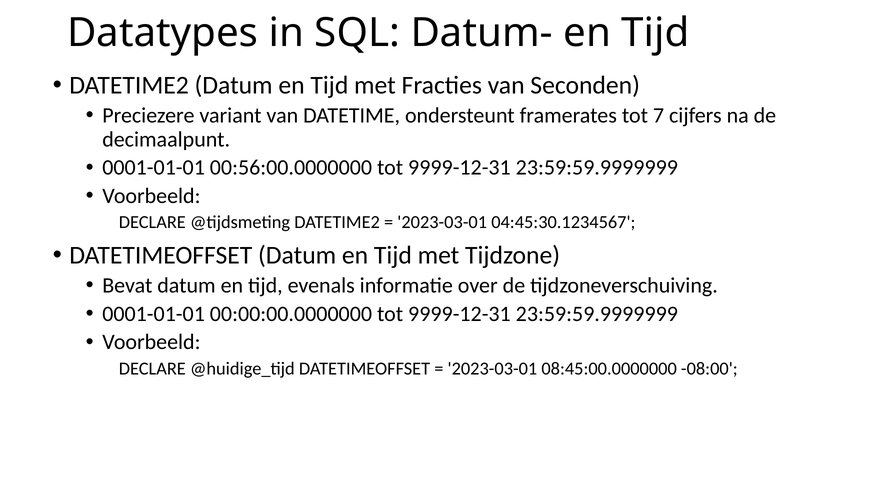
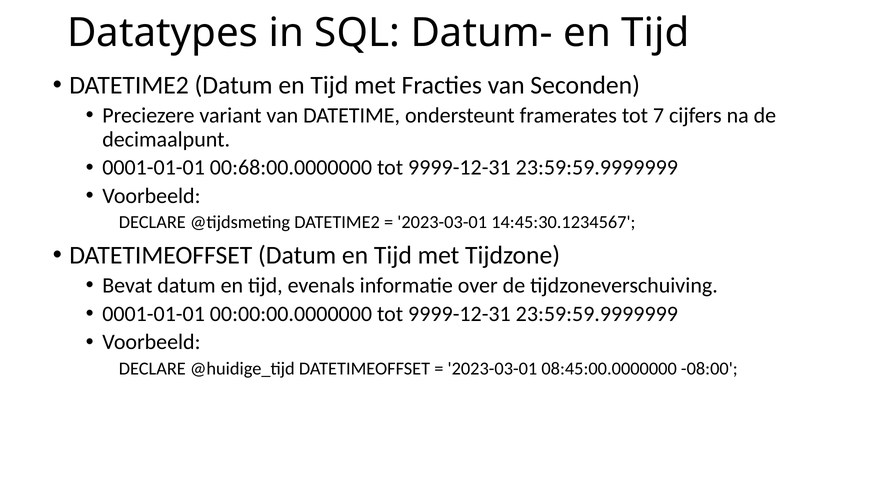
00:56:00.0000000: 00:56:00.0000000 -> 00:68:00.0000000 (291, 168)
04:45:30.1234567: 04:45:30.1234567 -> 14:45:30.1234567 (563, 222)
